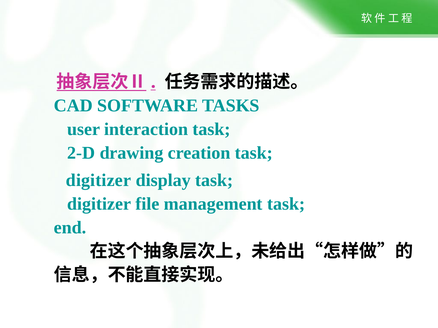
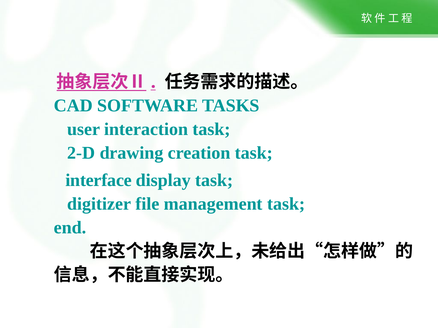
digitizer: digitizer -> interface (99, 180)
